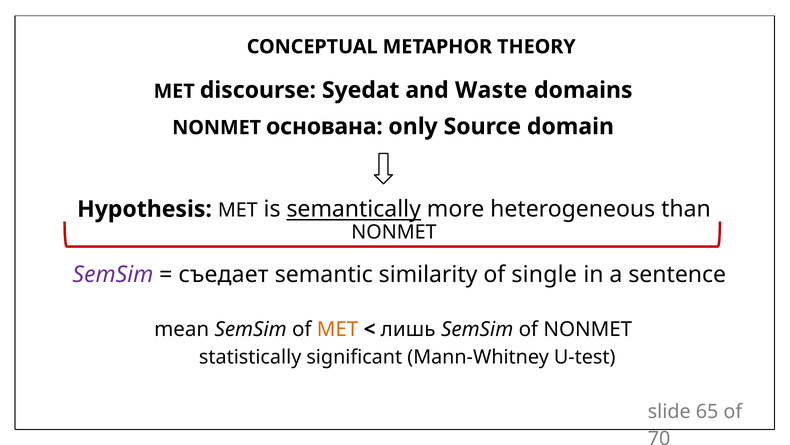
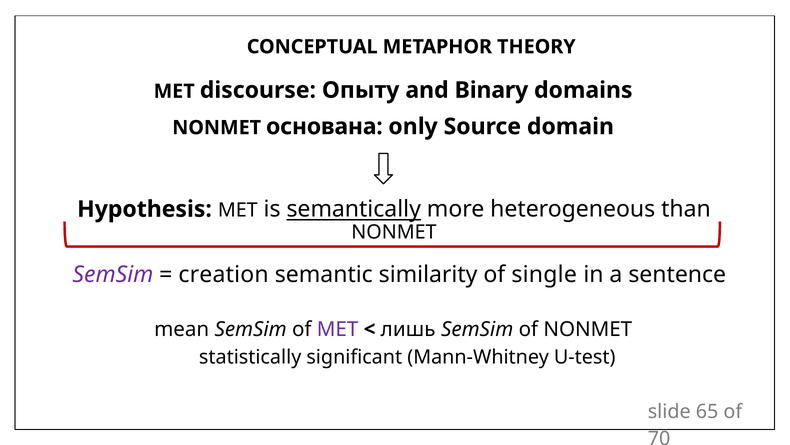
Syedat: Syedat -> Опыту (361, 90)
Waste: Waste -> Binary (491, 90)
съедает: съедает -> creation (224, 274)
MET colour: orange -> purple (338, 329)
